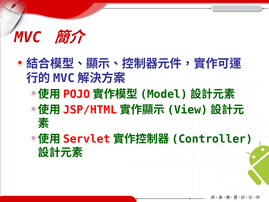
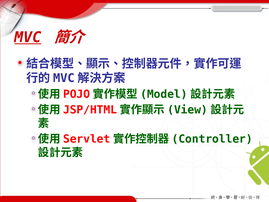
MVC underline: none -> present (28, 37)
